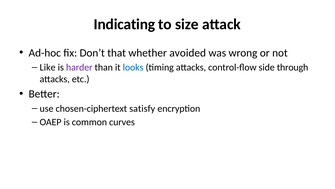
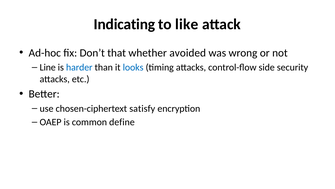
size: size -> like (187, 24)
Like: Like -> Line (48, 67)
harder colour: purple -> blue (79, 67)
through: through -> security (293, 67)
curves: curves -> define (122, 122)
